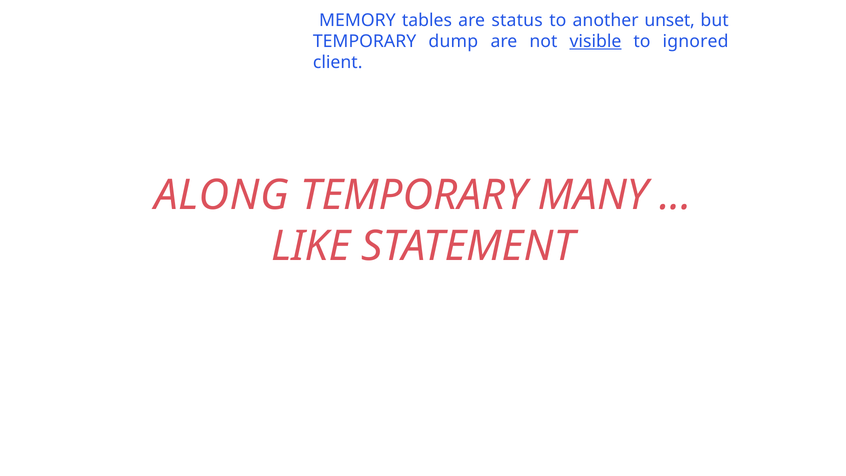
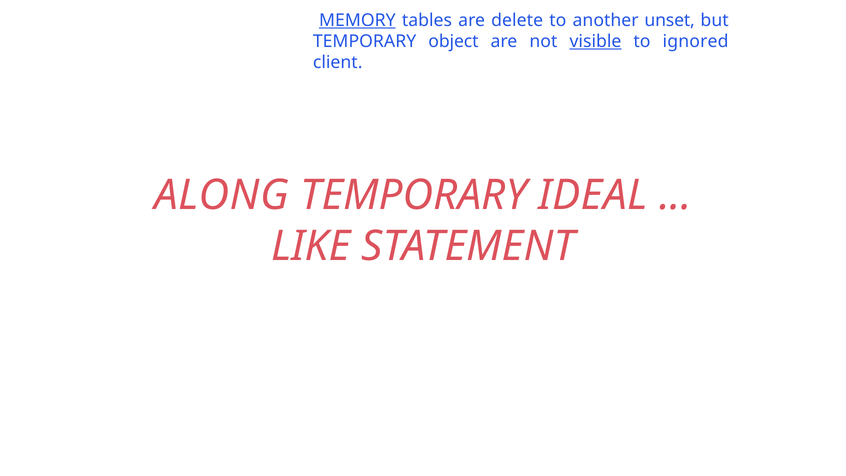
MEMORY underline: none -> present (357, 20)
status: status -> delete (517, 20)
dump: dump -> object (453, 41)
MANY: MANY -> IDEAL (593, 195)
